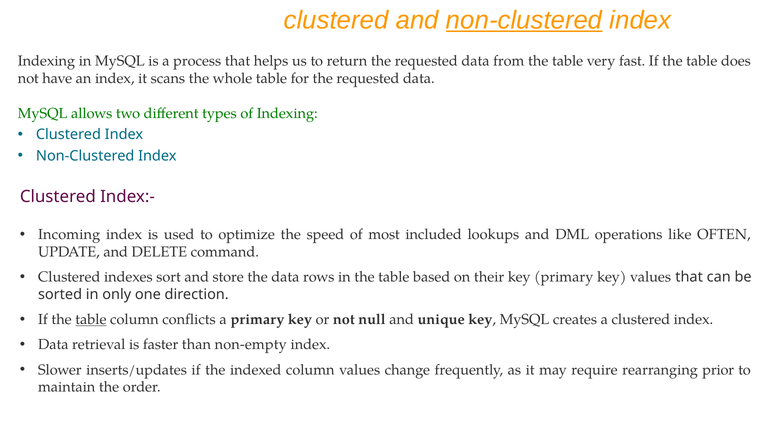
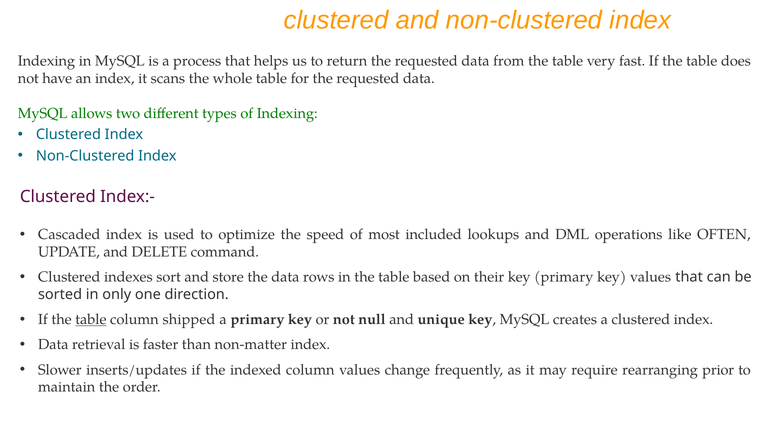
non-clustered underline: present -> none (524, 20)
Incoming: Incoming -> Cascaded (69, 235)
conflicts: conflicts -> shipped (189, 320)
non-empty: non-empty -> non-matter (251, 345)
